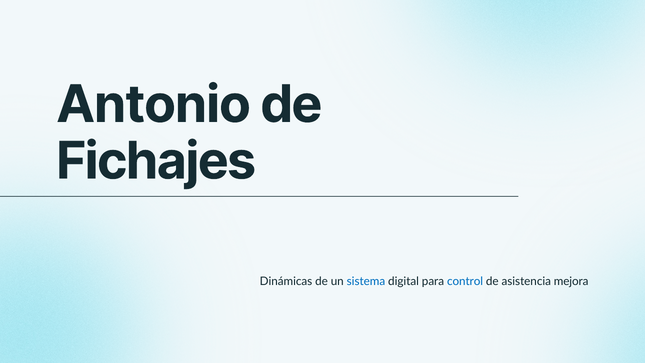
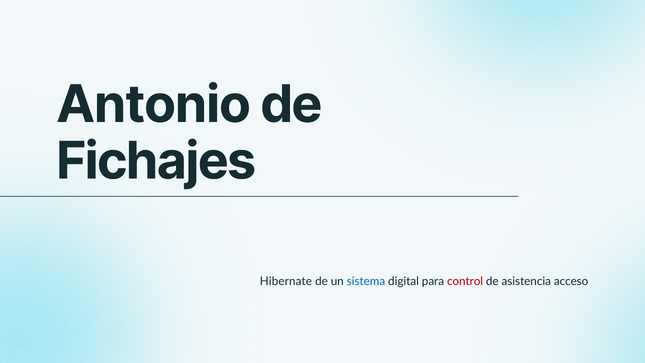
Dinámicas: Dinámicas -> Hibernate (286, 282)
control colour: blue -> red (465, 282)
mejora: mejora -> acceso (571, 282)
